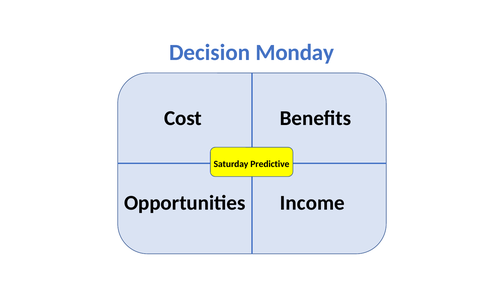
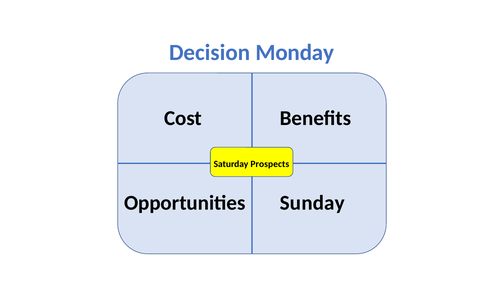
Predictive: Predictive -> Prospects (270, 164)
Income: Income -> Sunday (312, 203)
